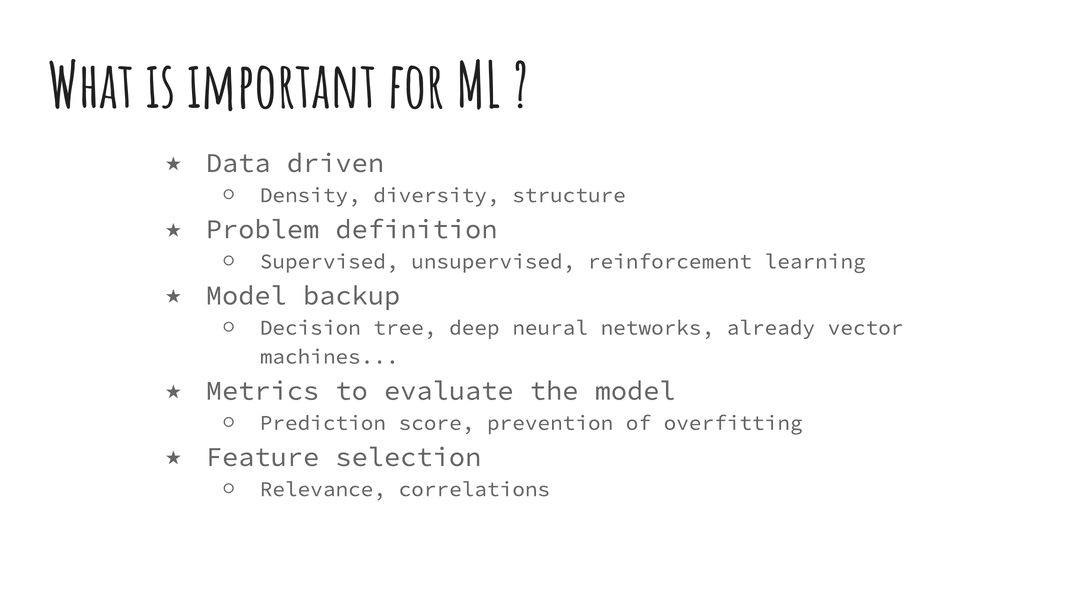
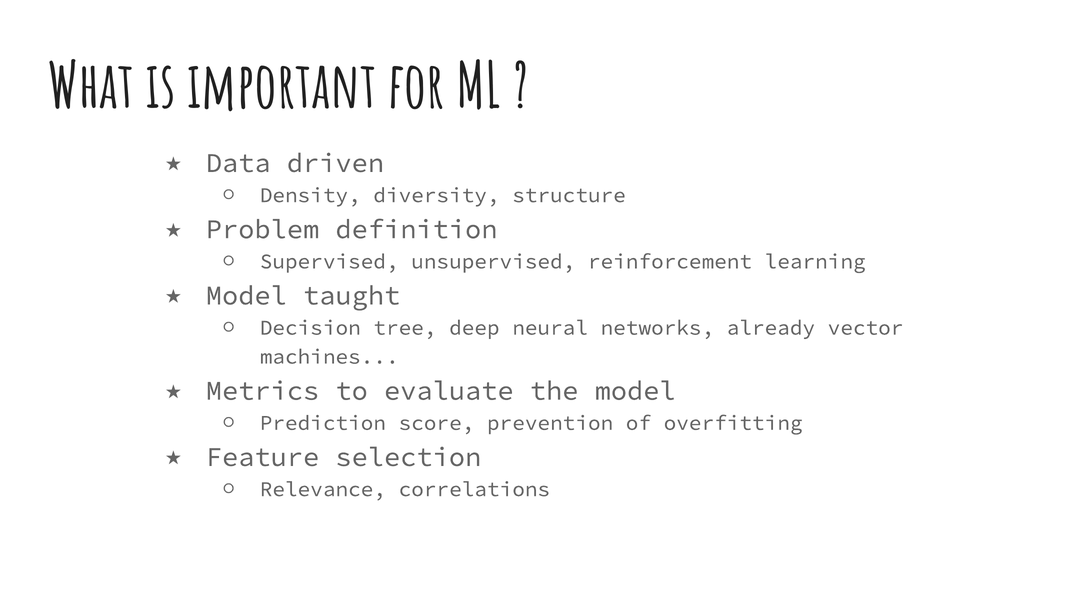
backup: backup -> taught (352, 295)
